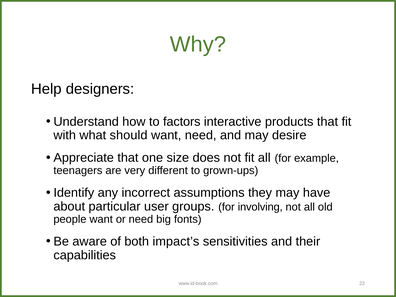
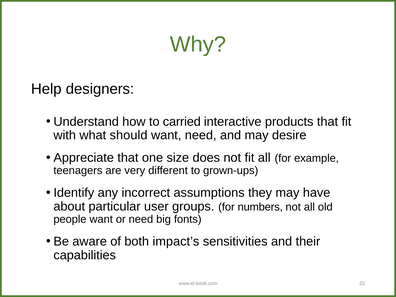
factors: factors -> carried (182, 122)
involving: involving -> numbers (260, 207)
